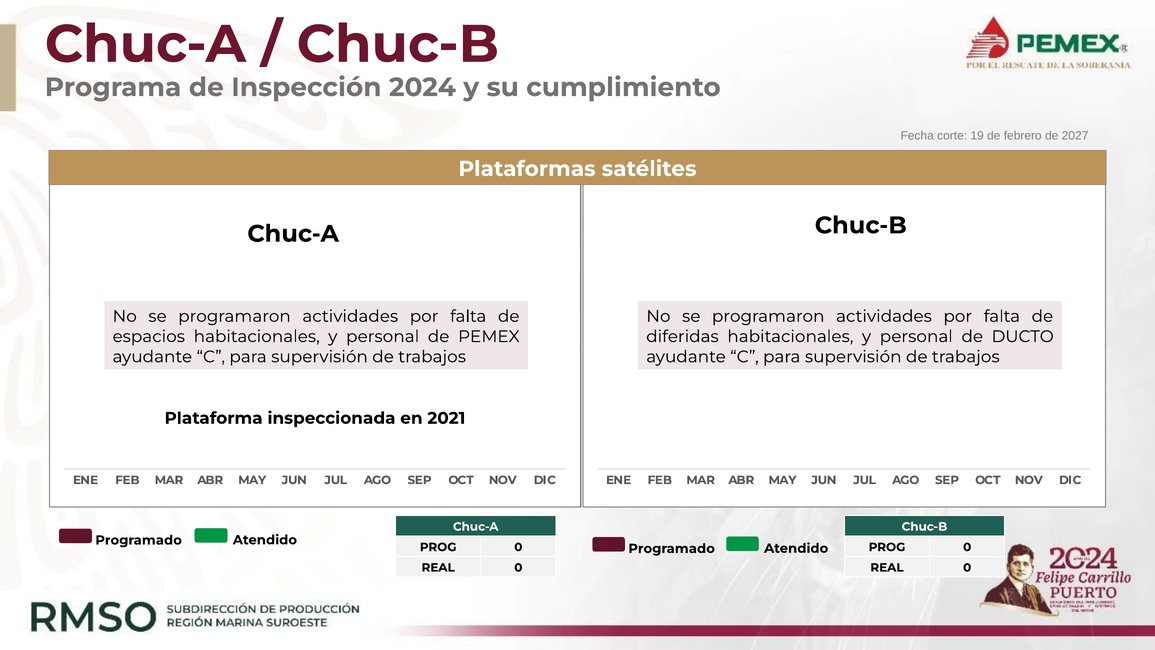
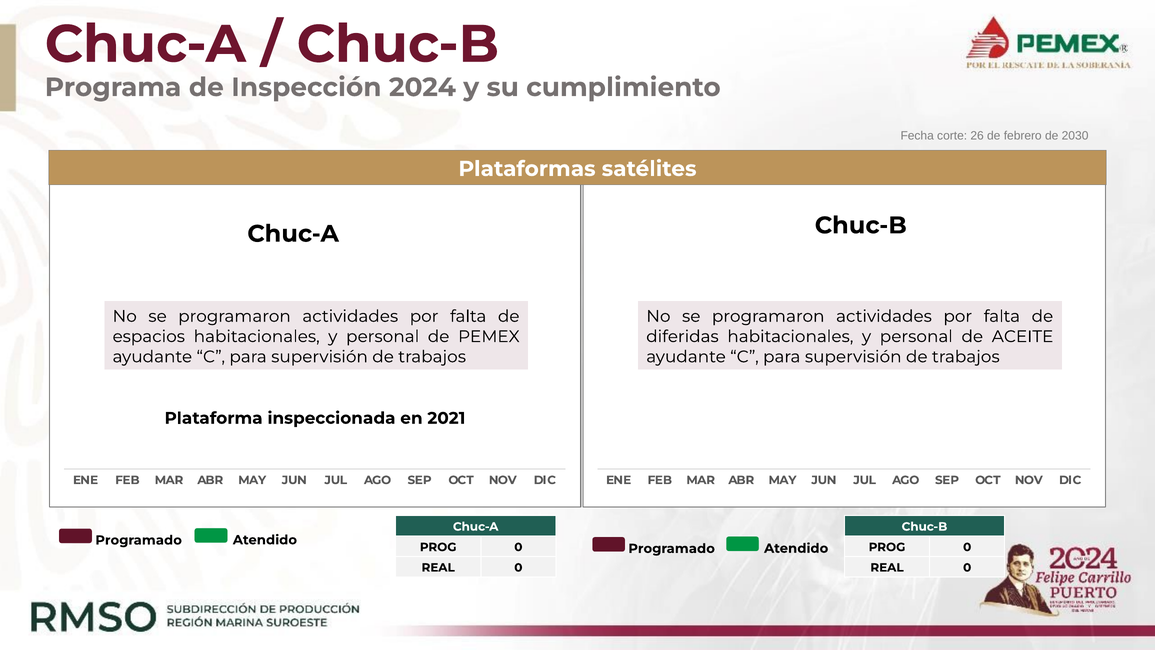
19: 19 -> 26 (977, 136)
2027: 2027 -> 2030 (1075, 136)
DUCTO: DUCTO -> ACEITE (1023, 336)
